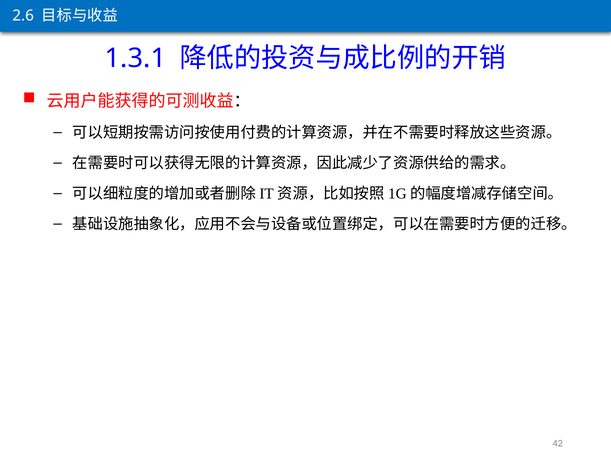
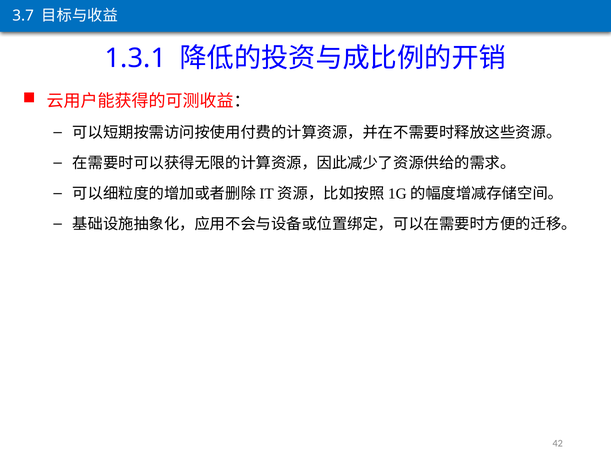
2.6: 2.6 -> 3.7 (23, 16)
